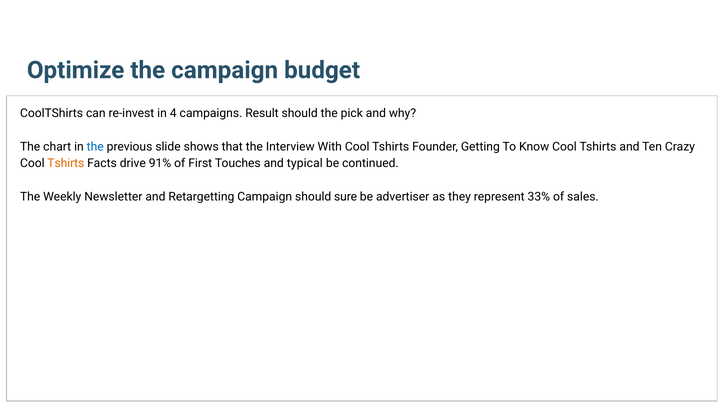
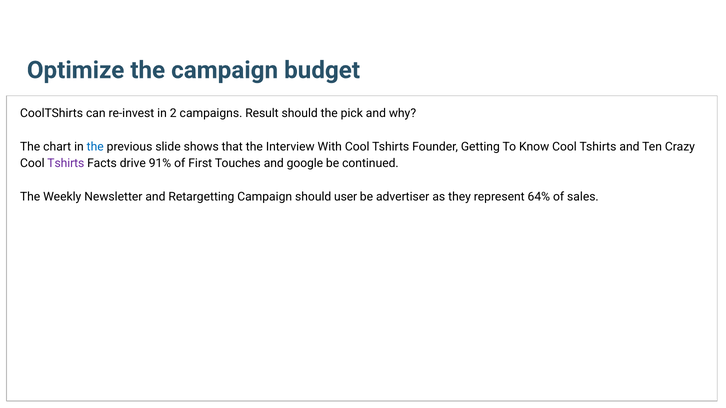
4: 4 -> 2 (173, 113)
Tshirts colour: orange -> purple (66, 164)
typical: typical -> google (305, 164)
sure: sure -> user (346, 197)
33%: 33% -> 64% (539, 197)
